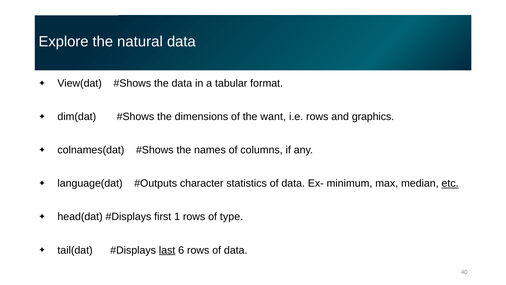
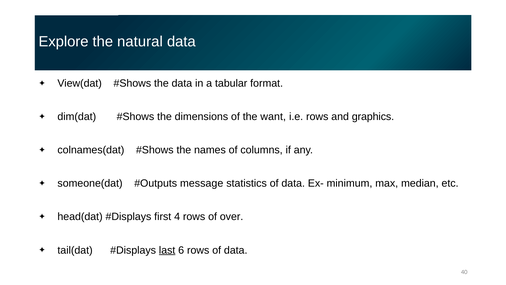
language(dat: language(dat -> someone(dat (90, 183)
character: character -> message (202, 183)
etc underline: present -> none (450, 183)
1: 1 -> 4 (177, 217)
type: type -> over (232, 217)
